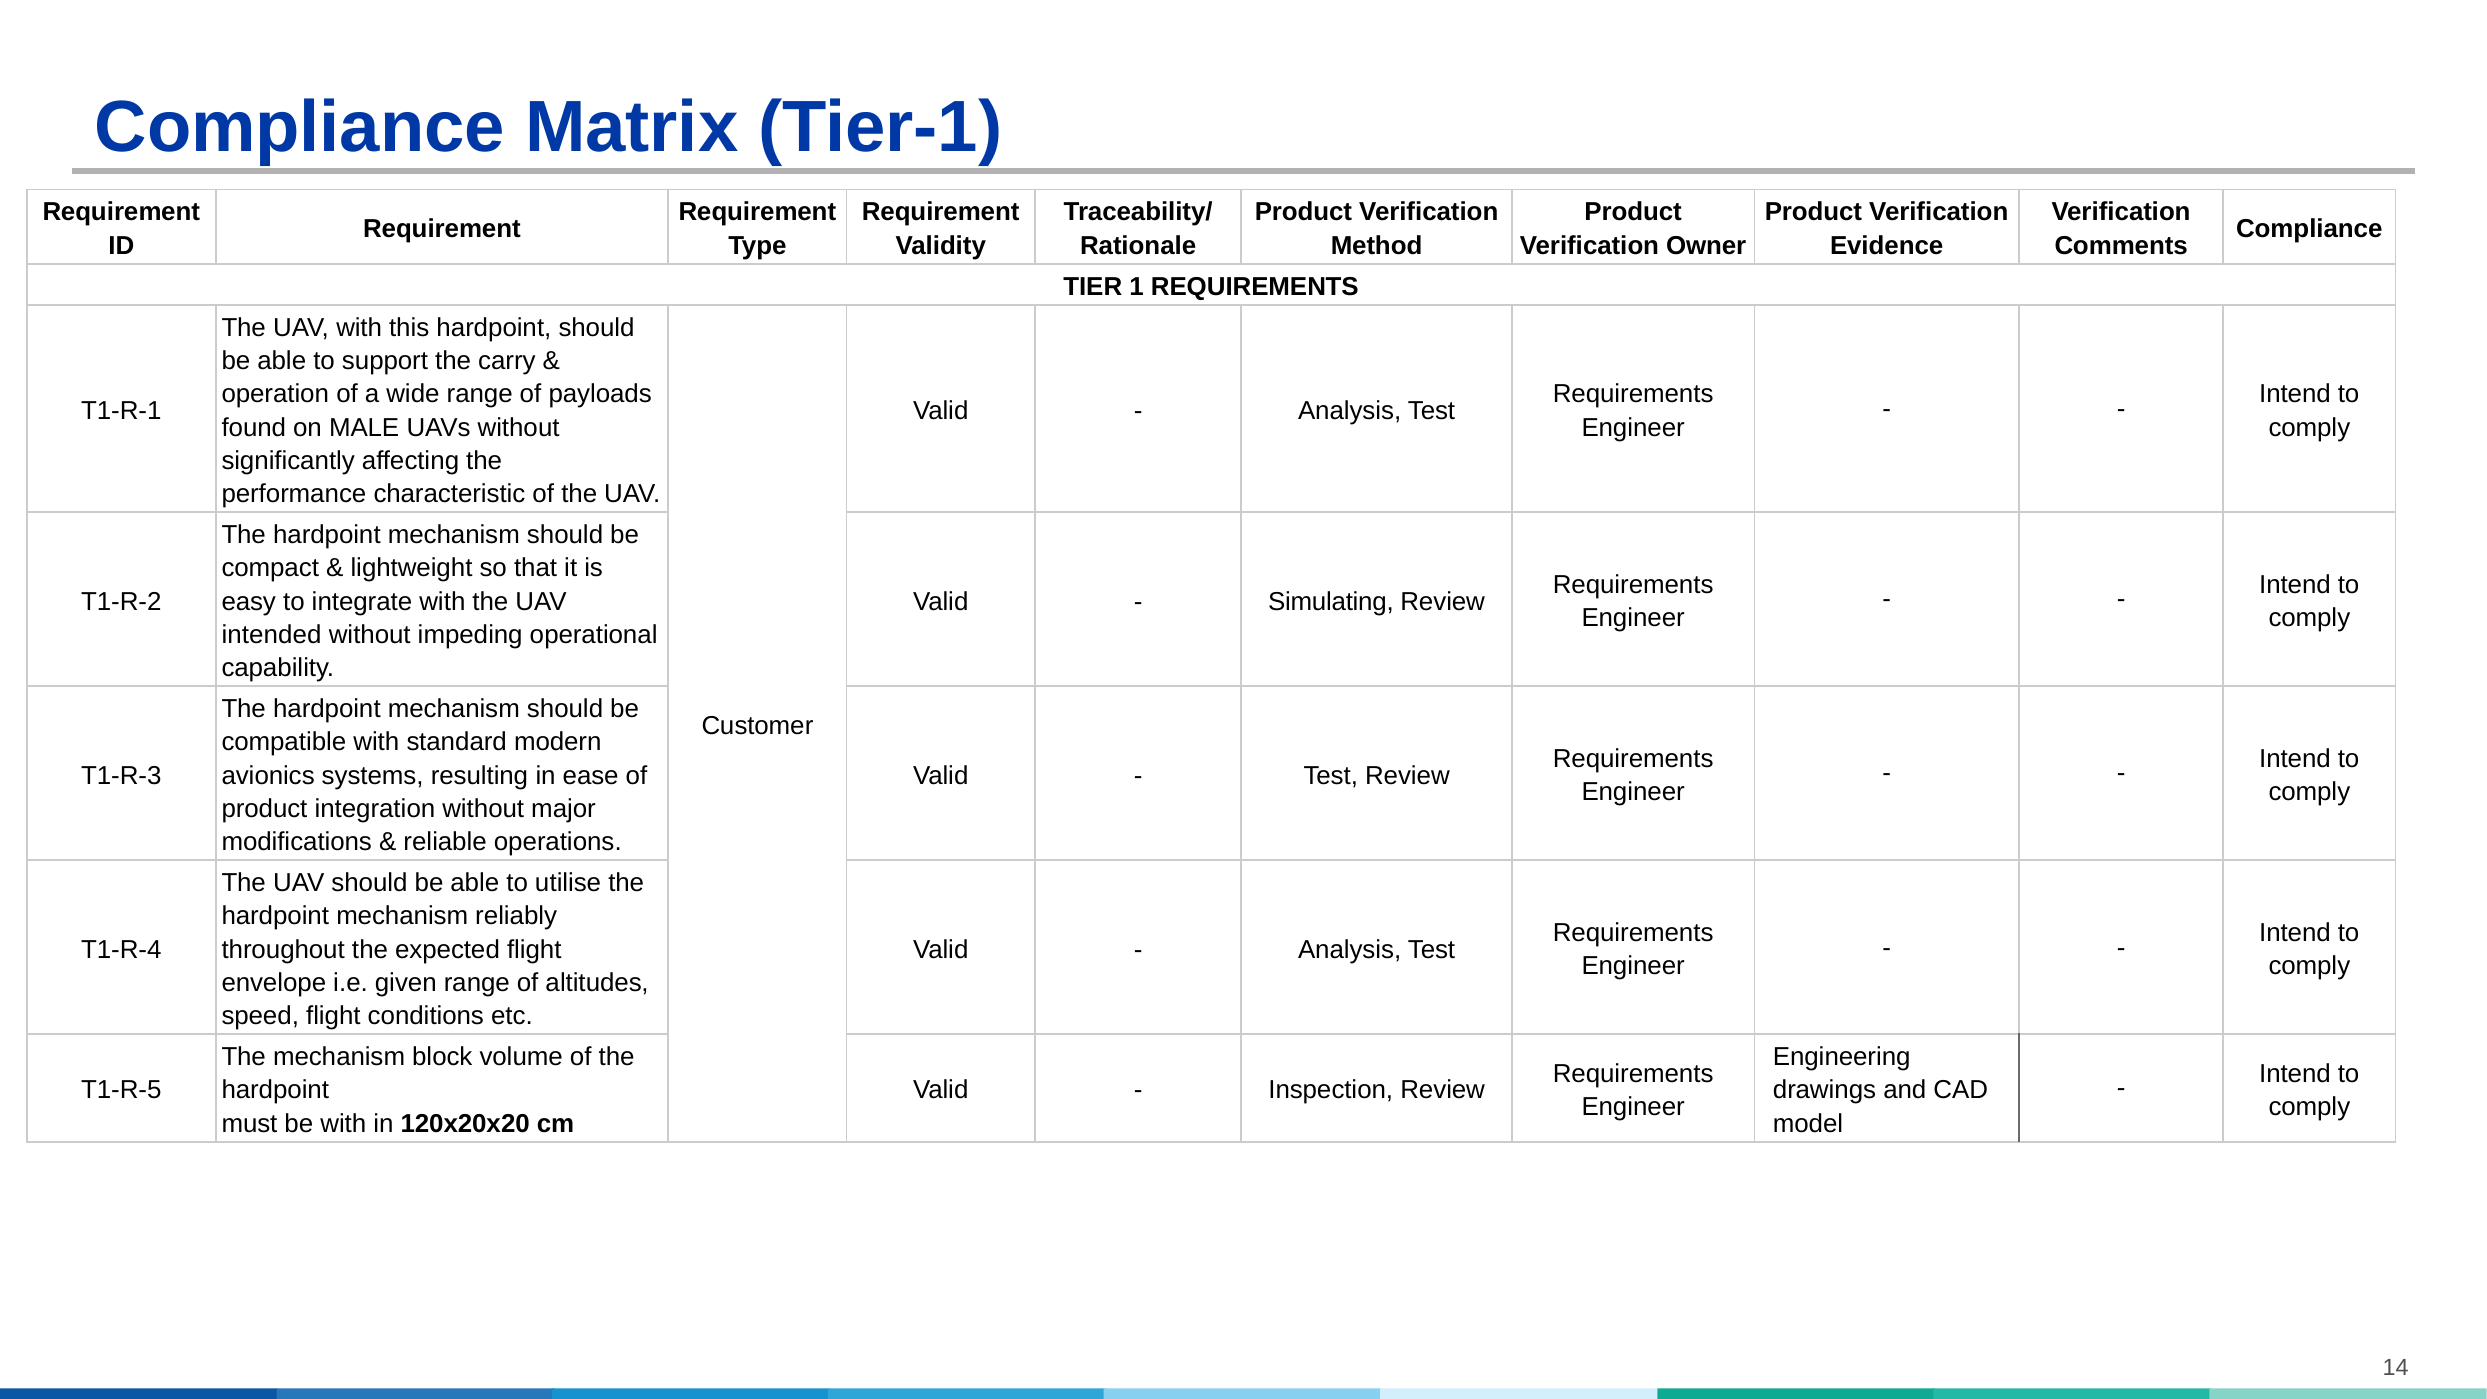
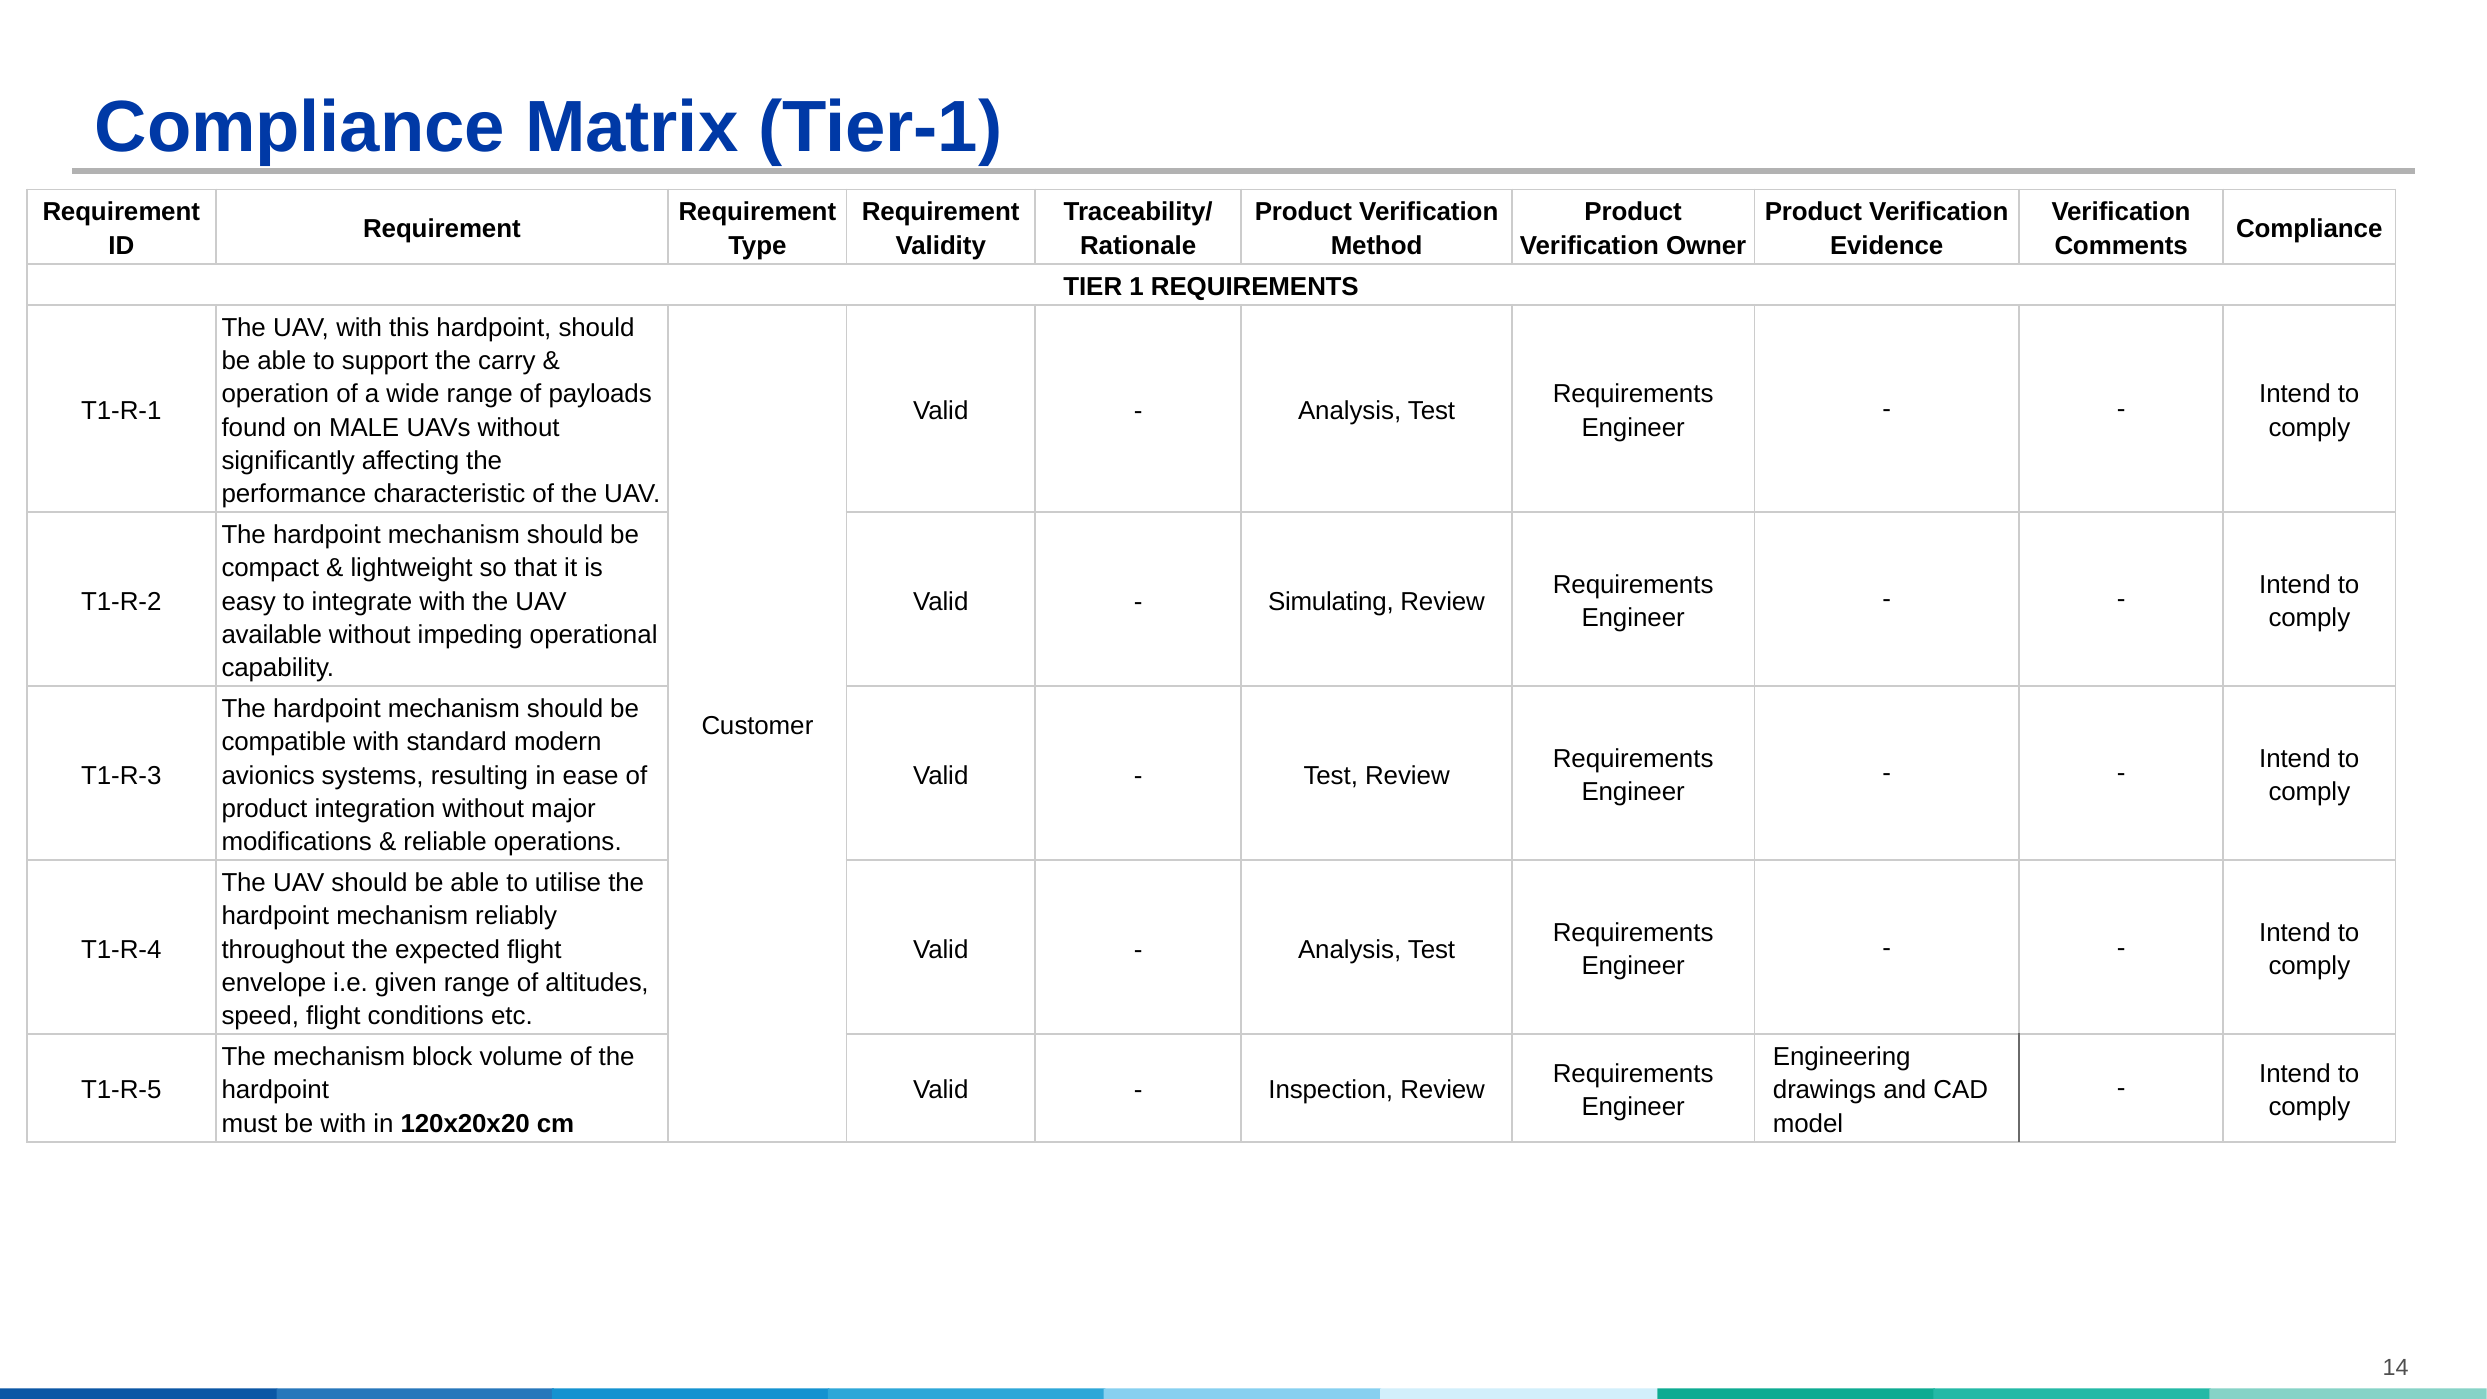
intended: intended -> available (272, 635)
